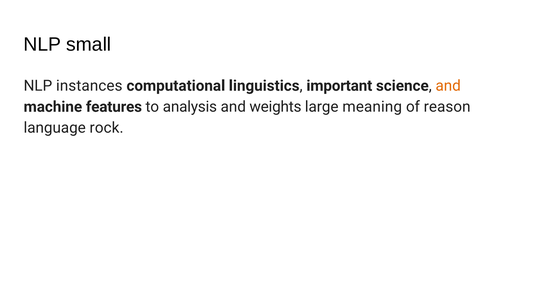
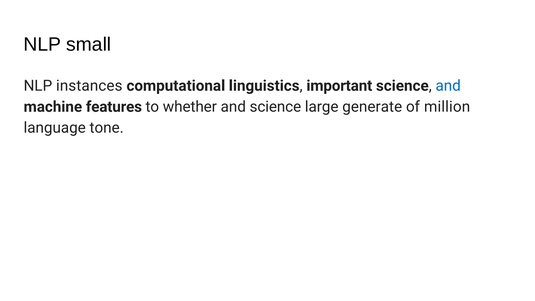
and colour: orange -> blue (448, 86)
analysis: analysis -> whether (190, 107)
and weights: weights -> science (275, 107)
meaning: meaning -> generate (372, 107)
reason: reason -> million (447, 107)
rock: rock -> tone (107, 128)
